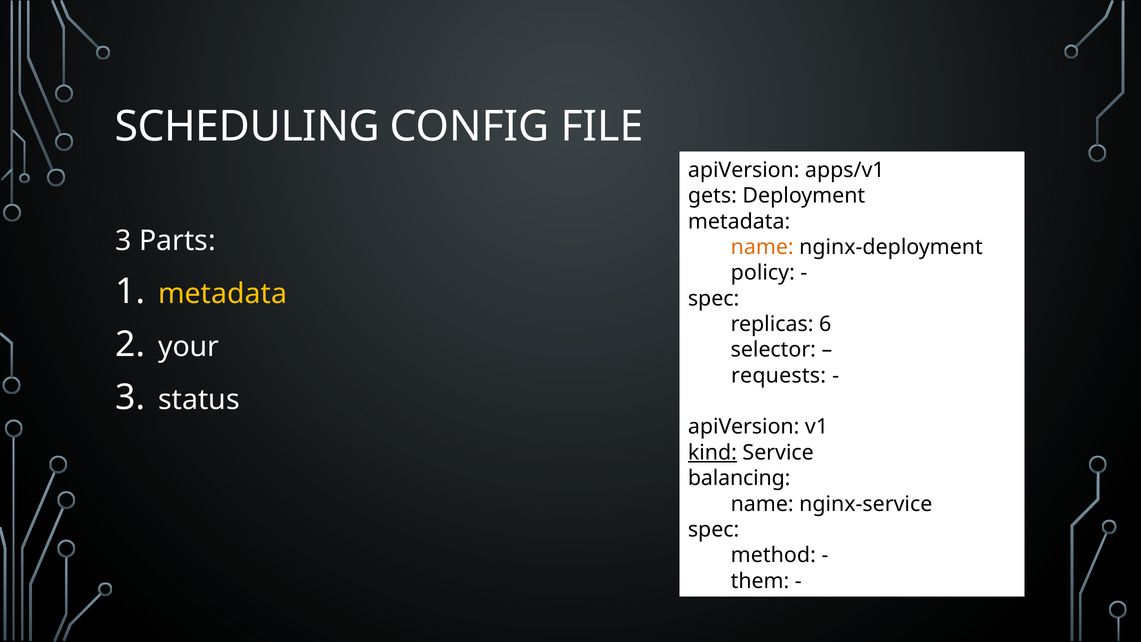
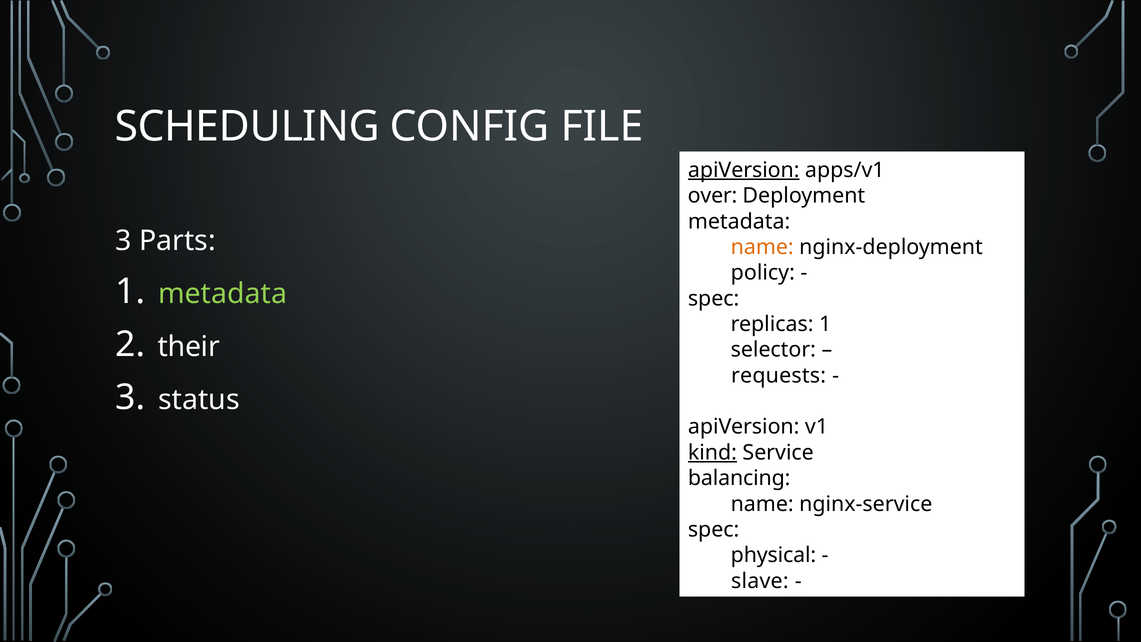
apiVersion underline: none -> present (744, 170)
gets: gets -> over (713, 196)
metadata colour: yellow -> light green (223, 294)
replicas 6: 6 -> 1 (825, 324)
your: your -> their (189, 347)
method: method -> physical (773, 555)
them: them -> slave (760, 581)
